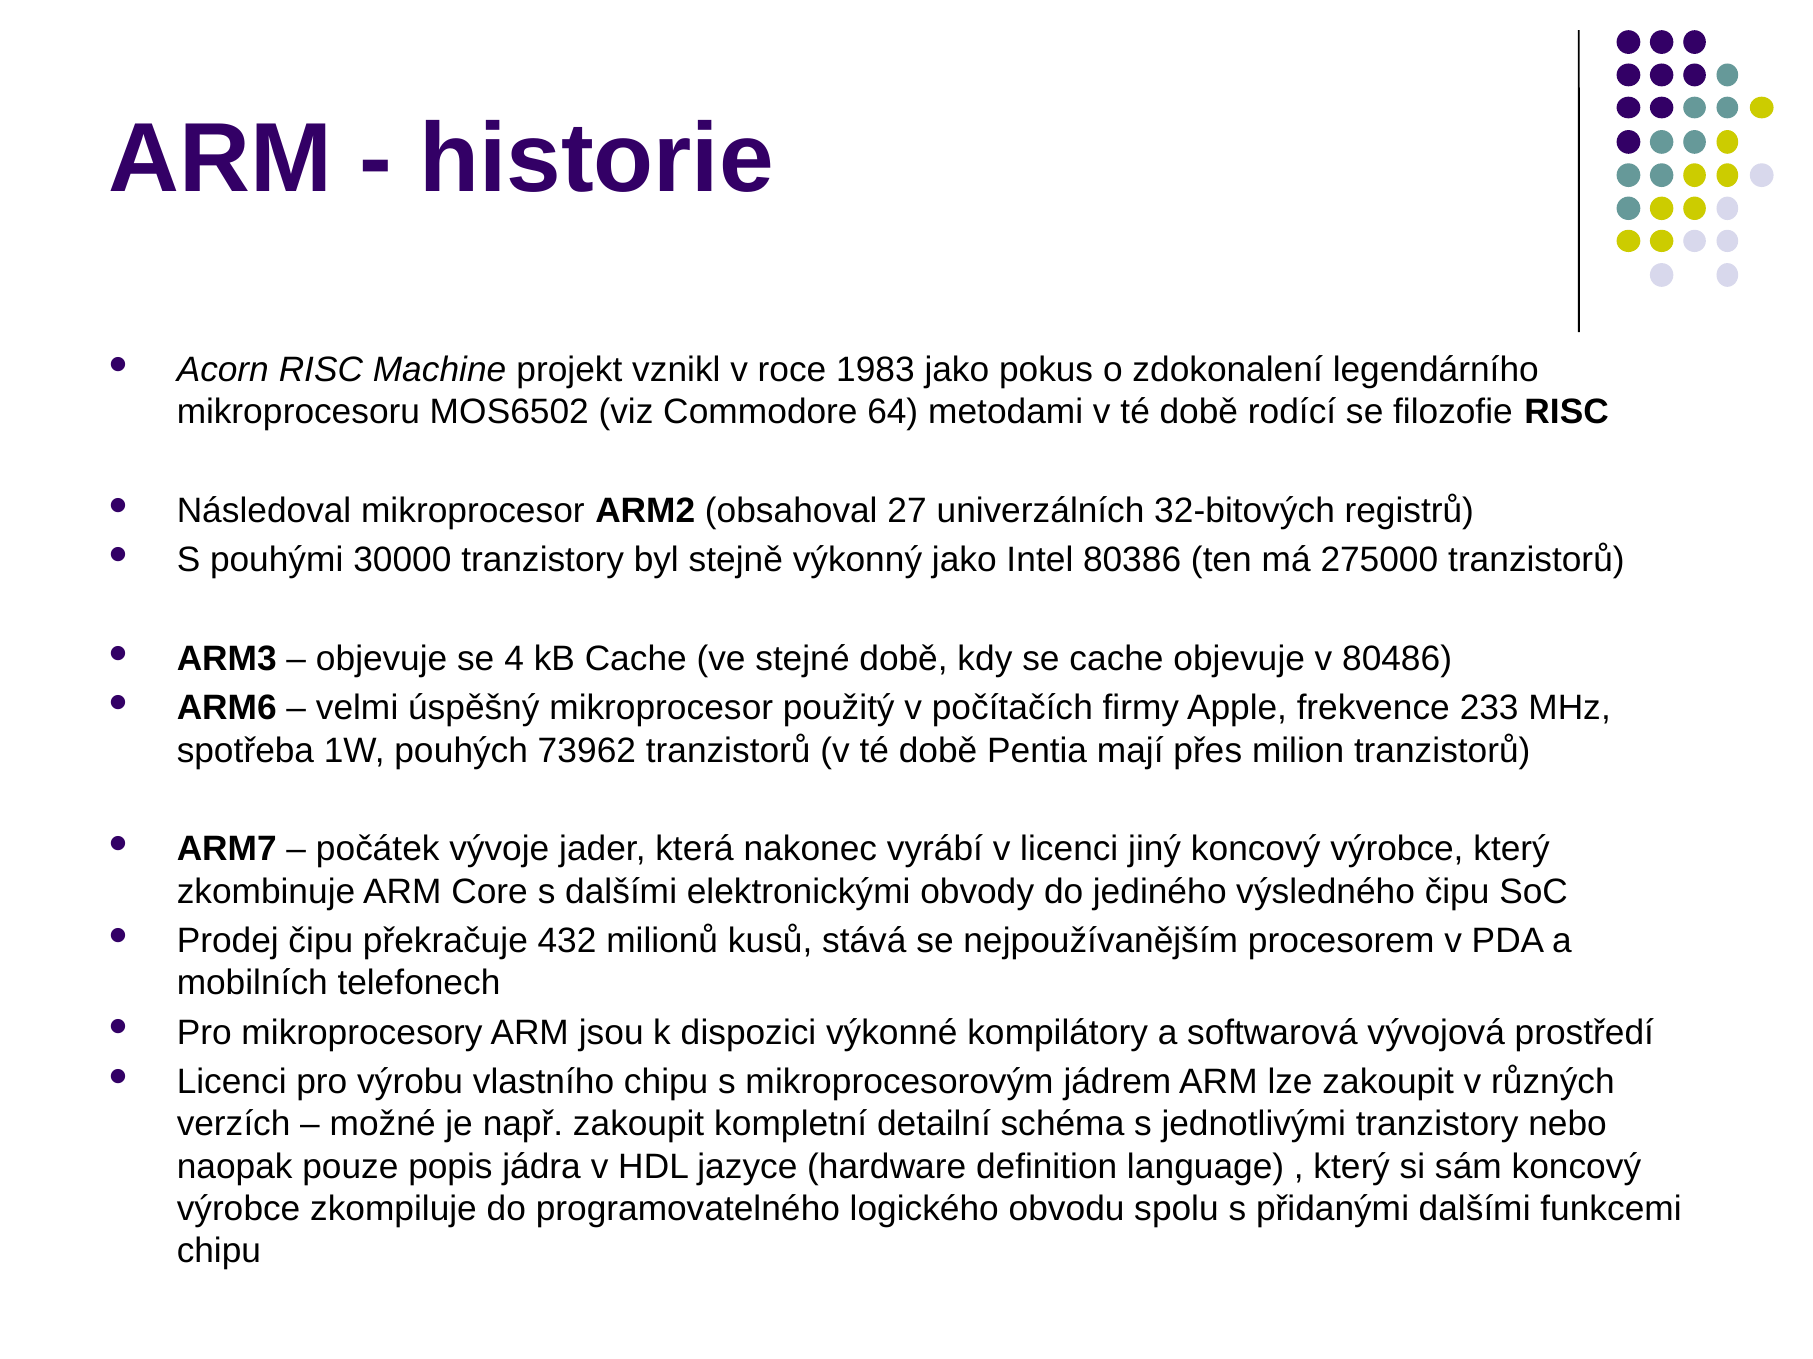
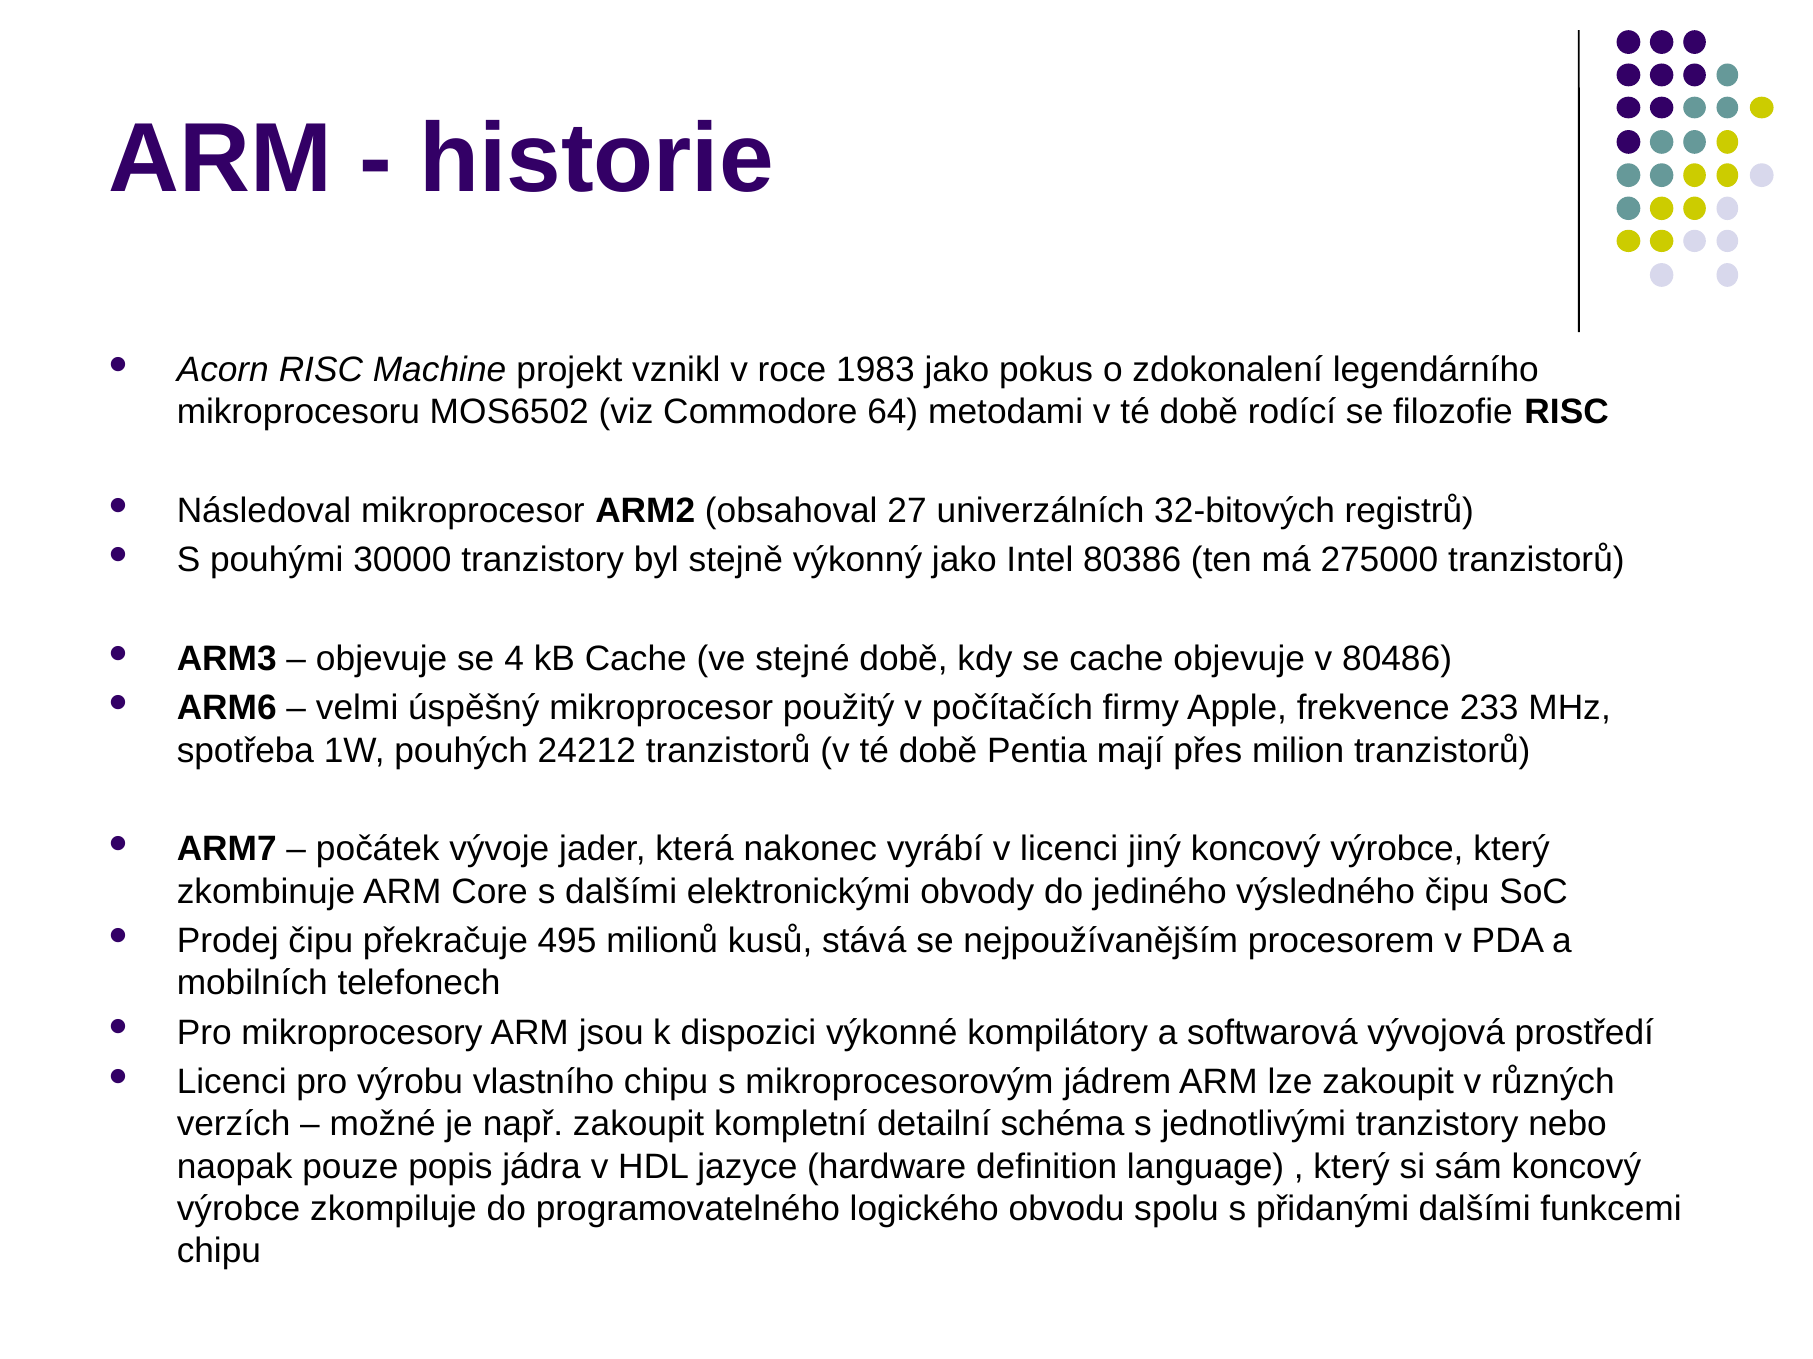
73962: 73962 -> 24212 (587, 751)
432: 432 -> 495 (567, 941)
